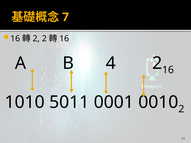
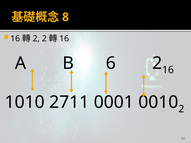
7: 7 -> 8 (65, 17)
4: 4 -> 6 (111, 63)
5011: 5011 -> 2711 (69, 102)
